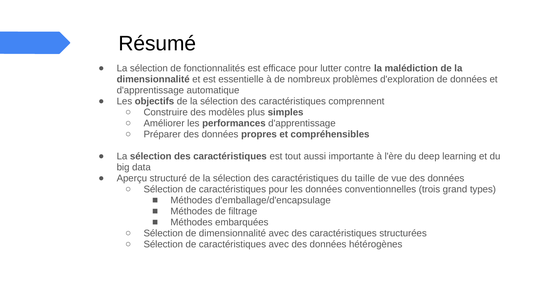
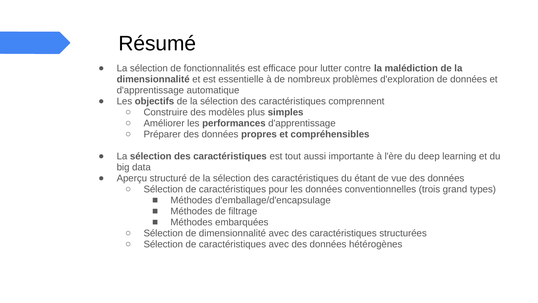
taille: taille -> étant (365, 178)
